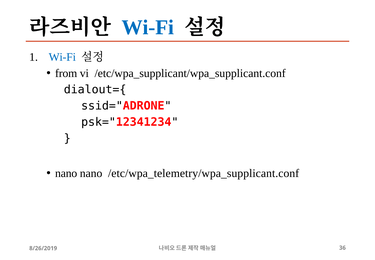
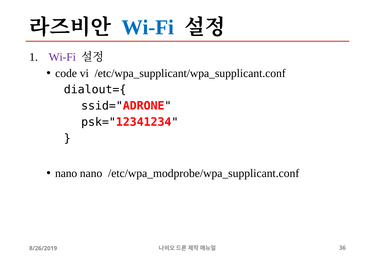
Wi-Fi colour: blue -> purple (62, 57)
from: from -> code (66, 73)
/etc/wpa_telemetry/wpa_supplicant.conf: /etc/wpa_telemetry/wpa_supplicant.conf -> /etc/wpa_modprobe/wpa_supplicant.conf (204, 173)
